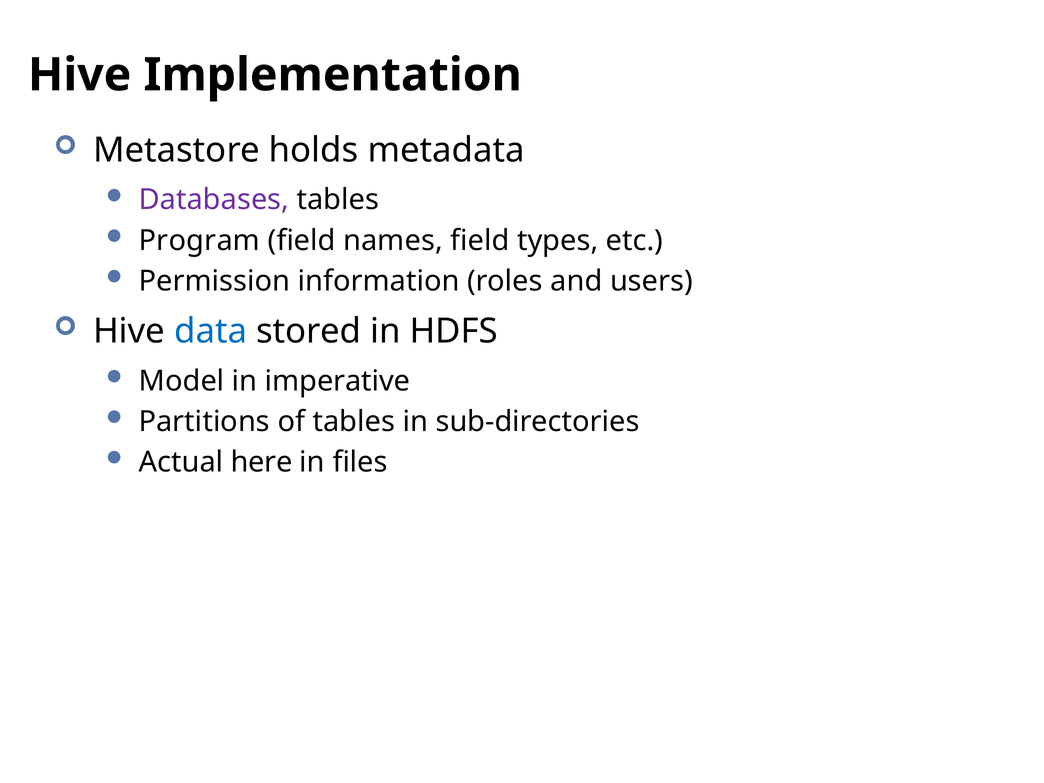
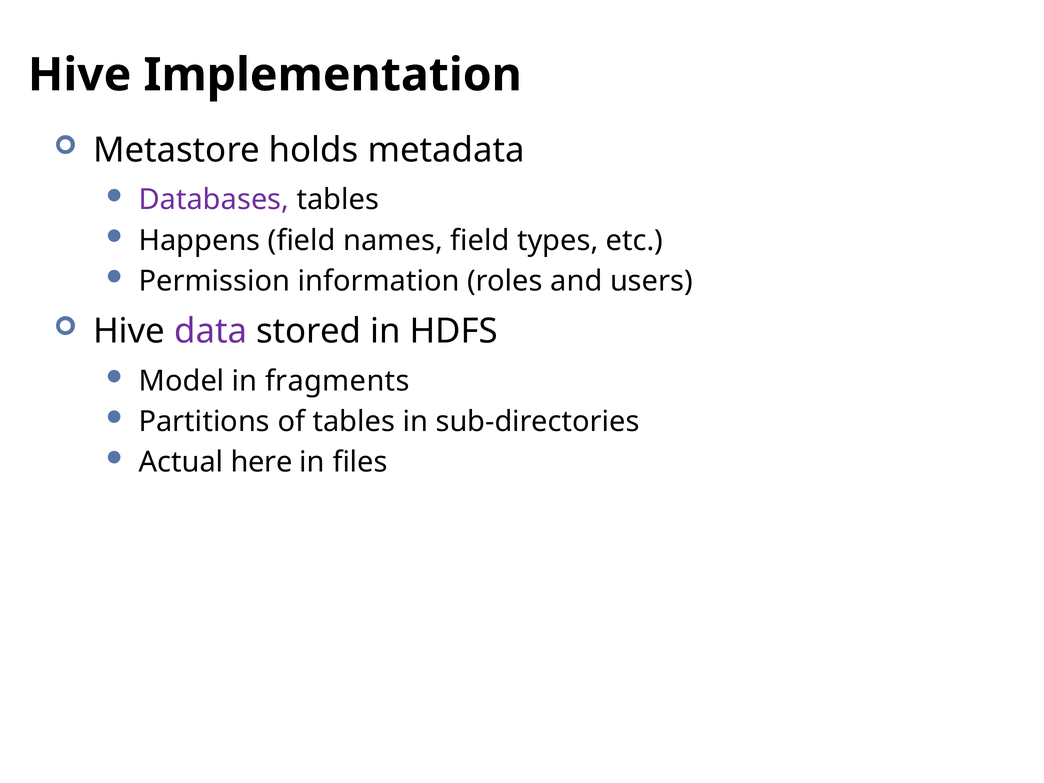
Program: Program -> Happens (200, 240)
data colour: blue -> purple (211, 331)
imperative: imperative -> fragments (337, 381)
